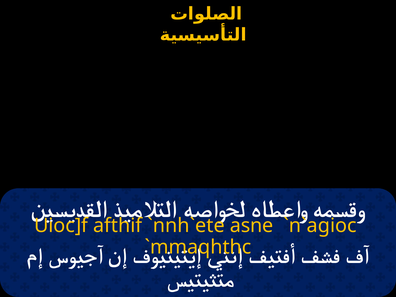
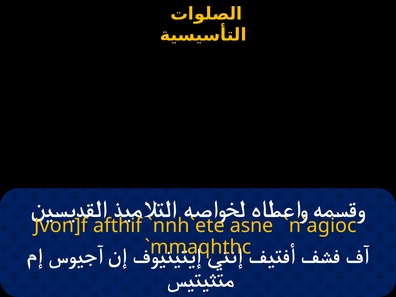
Uioc]f: Uioc]f -> Jvon]f (61, 226)
